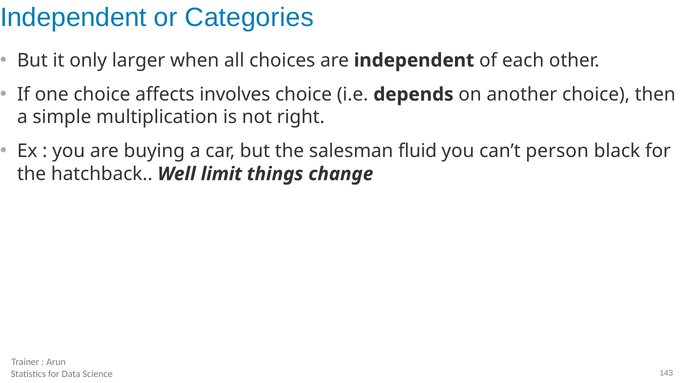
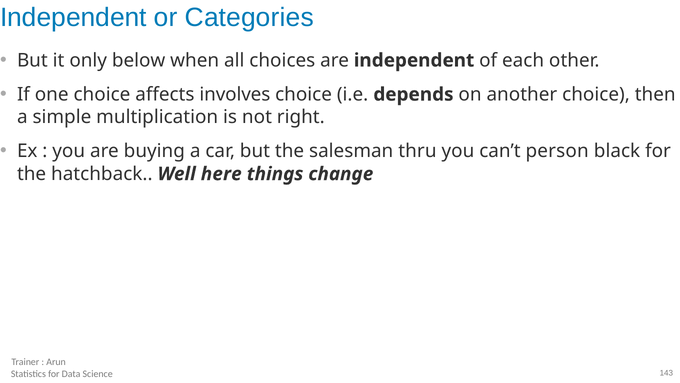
larger: larger -> below (139, 60)
fluid: fluid -> thru (417, 151)
limit: limit -> here (221, 174)
